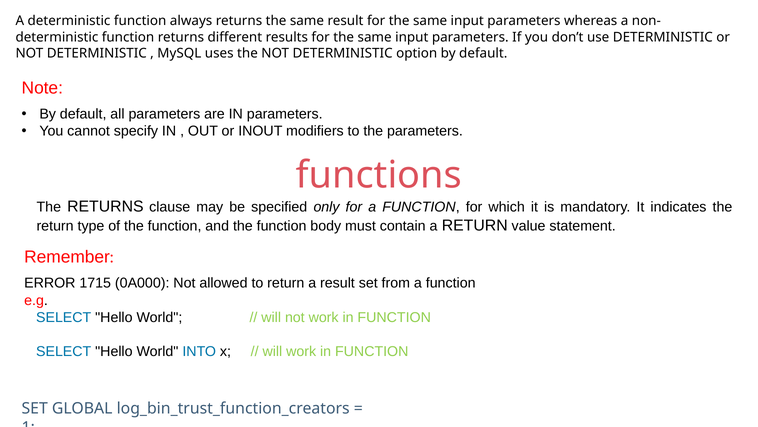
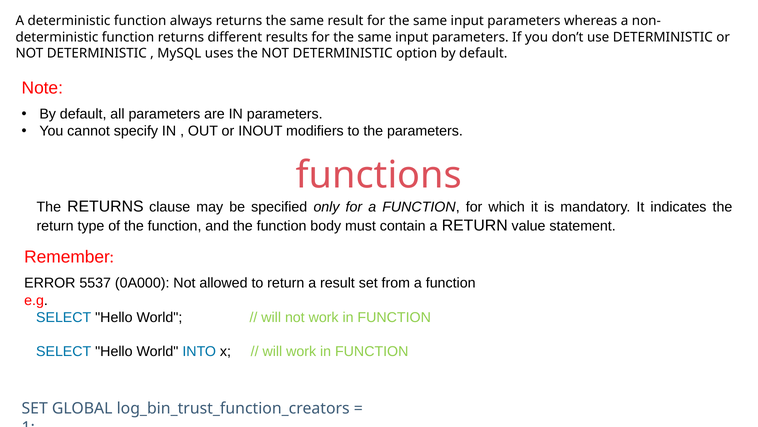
1715: 1715 -> 5537 (95, 283)
